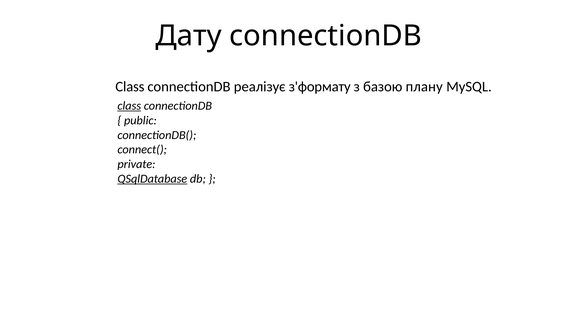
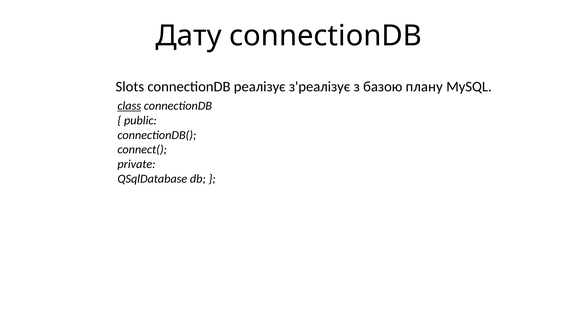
Class: Class -> Slots (130, 87)
з'формату: з'формату -> з'реалізує (320, 87)
QSqlDatabase underline: present -> none (152, 179)
